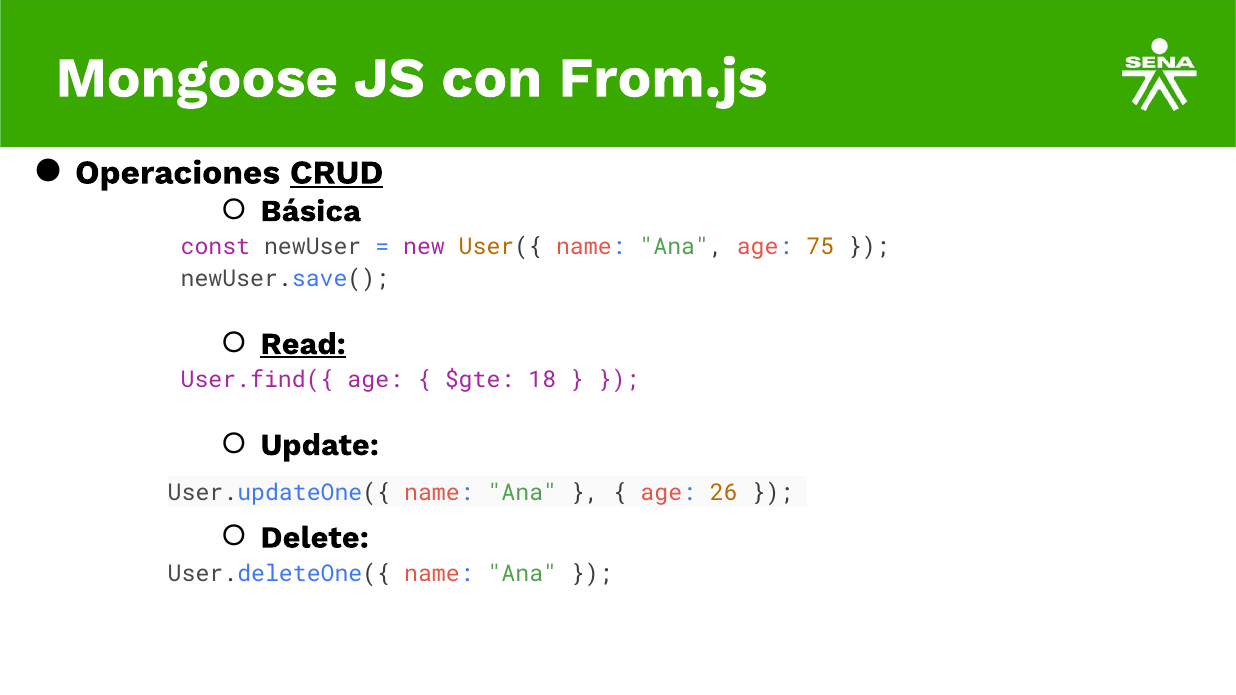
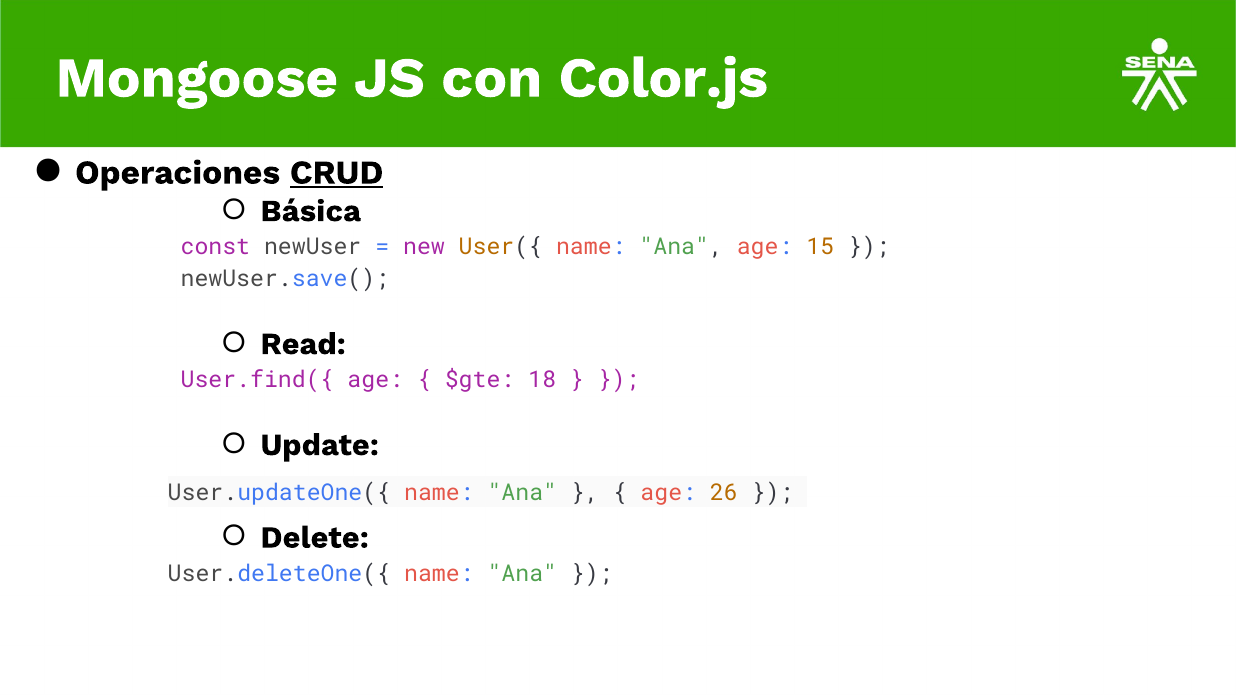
From.js: From.js -> Color.js (663, 78)
75: 75 -> 15 (820, 247)
Read underline: present -> none (303, 344)
